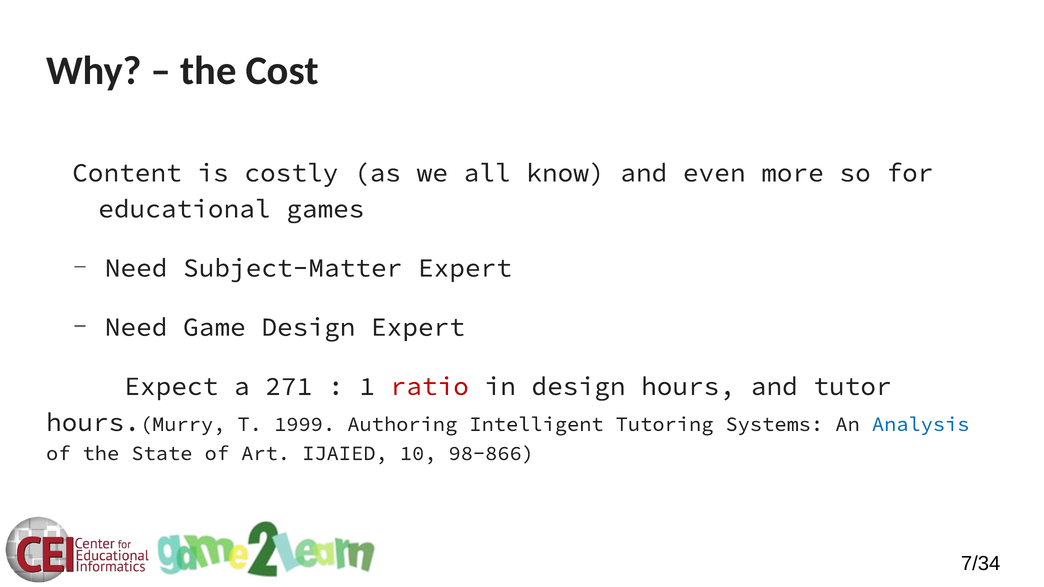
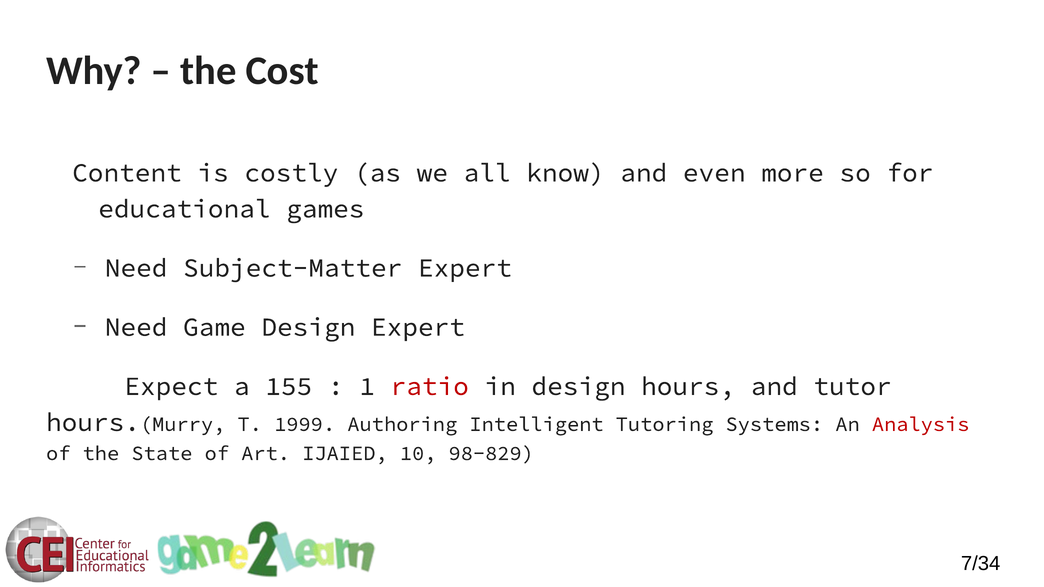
271: 271 -> 155 (289, 386)
Analysis colour: blue -> red (921, 424)
98-866: 98-866 -> 98-829 (491, 454)
